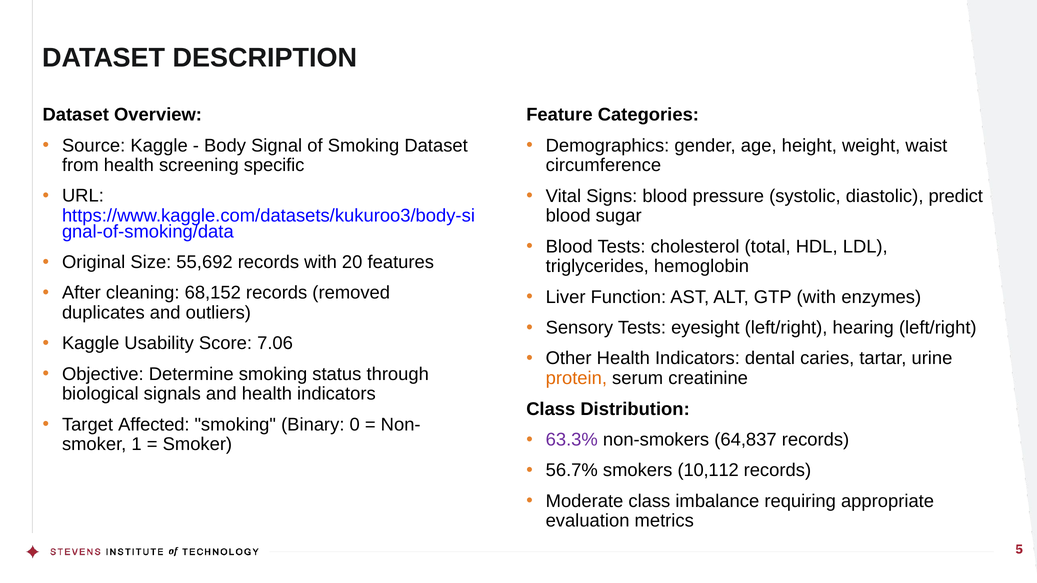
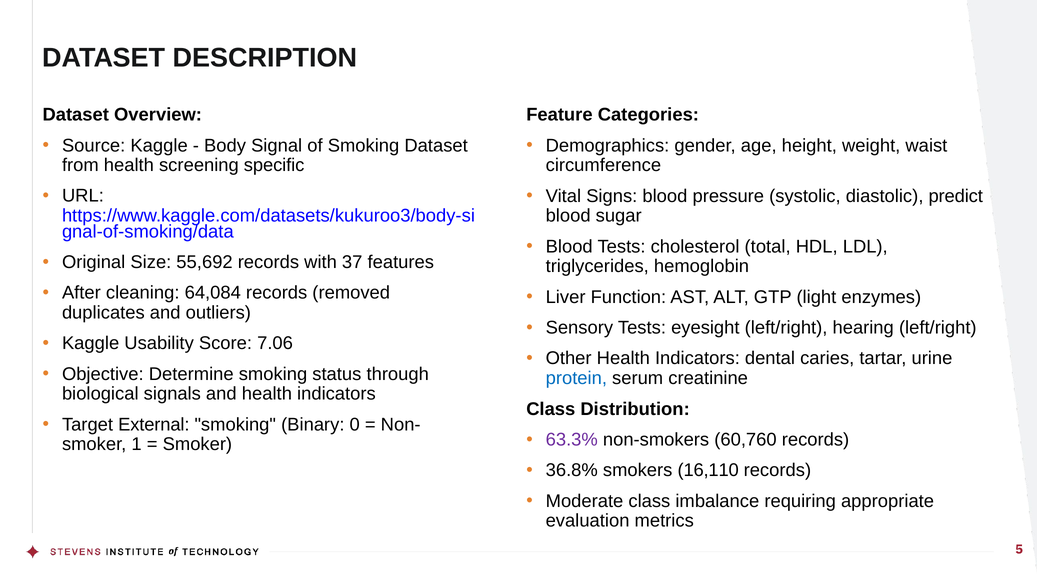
20: 20 -> 37 (352, 262)
68,152: 68,152 -> 64,084 (213, 293)
GTP with: with -> light (816, 297)
protein colour: orange -> blue (576, 378)
Affected: Affected -> External (154, 425)
64,837: 64,837 -> 60,760 (745, 440)
56.7%: 56.7% -> 36.8% (572, 471)
10,112: 10,112 -> 16,110 (708, 471)
